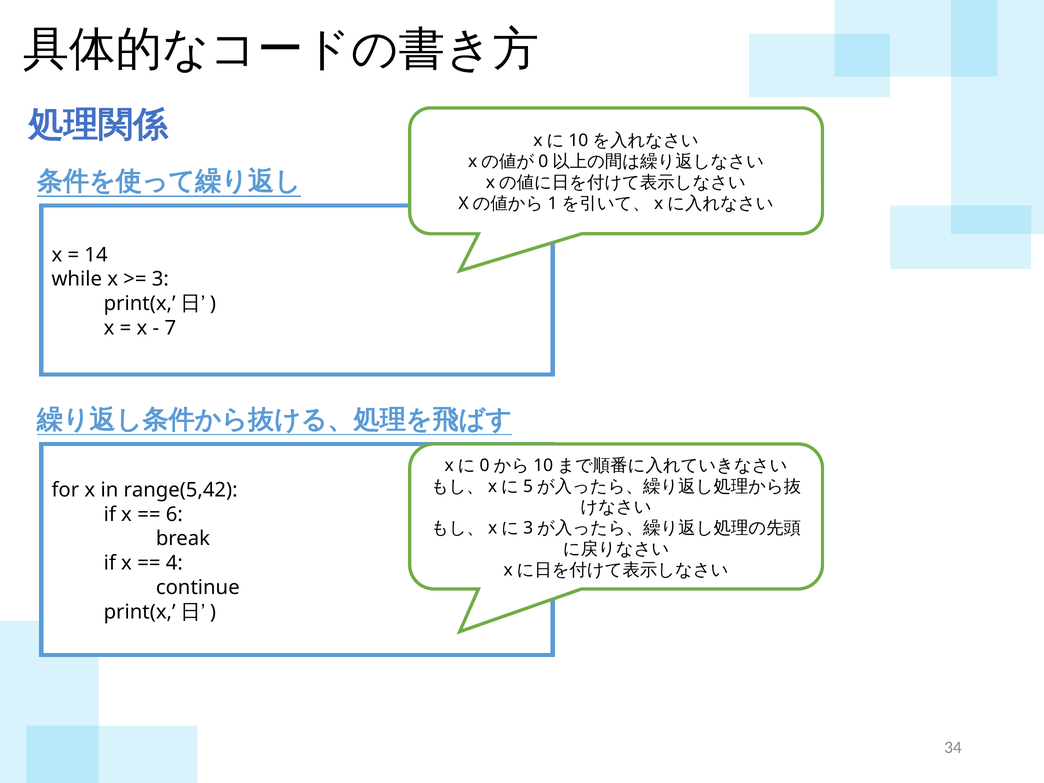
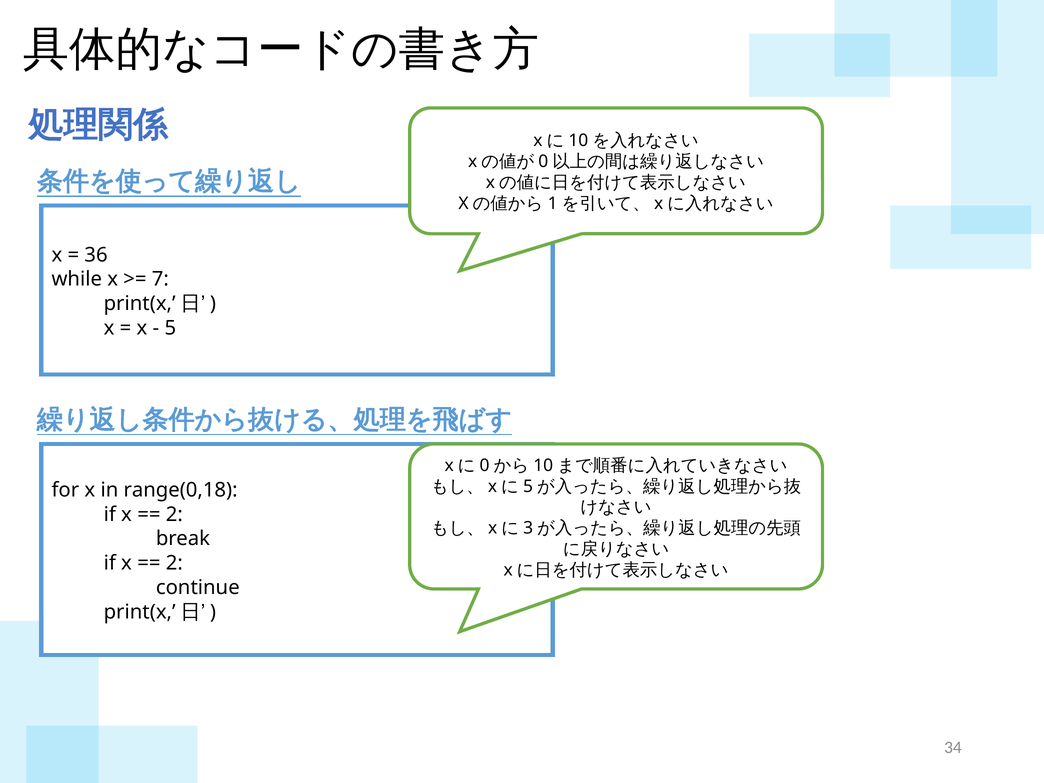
14: 14 -> 36 (96, 255)
3: 3 -> 7 (160, 279)
7: 7 -> 5 (170, 328)
range(5,42: range(5,42 -> range(0,18 (181, 490)
6: 6 -> 2 (174, 514)
4: 4 -> 2 (174, 563)
